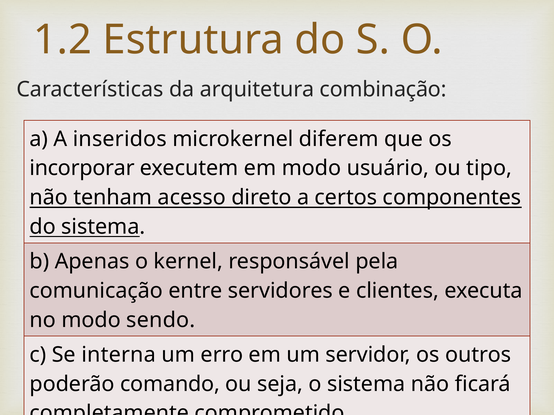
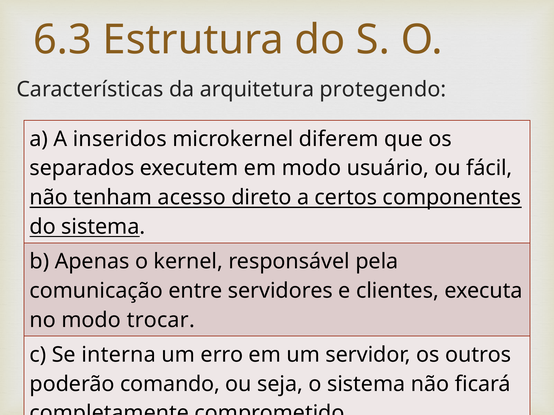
1.2: 1.2 -> 6.3 (63, 40)
combinação: combinação -> protegendo (383, 90)
incorporar: incorporar -> separados (82, 168)
tipo: tipo -> fácil (489, 168)
sendo: sendo -> trocar (161, 320)
